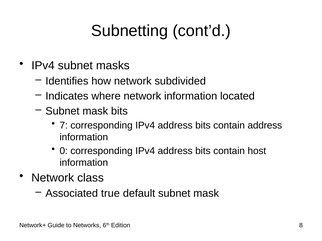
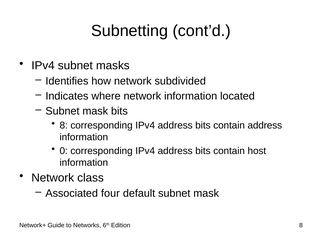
7: 7 -> 8 (64, 126)
true: true -> four (110, 194)
